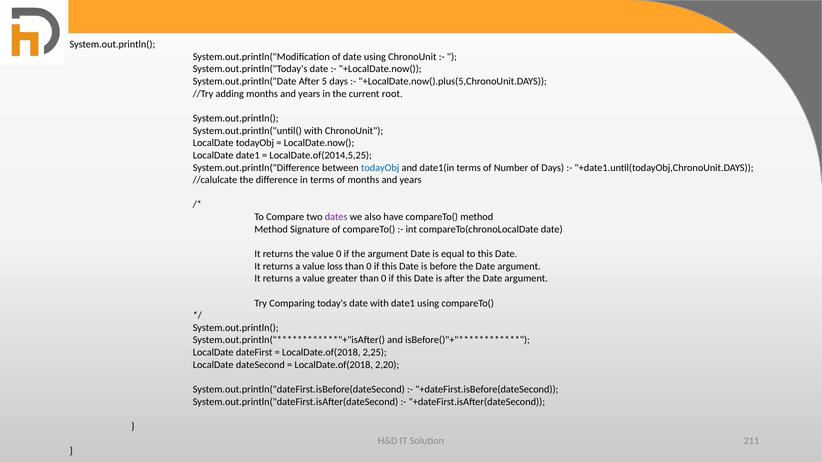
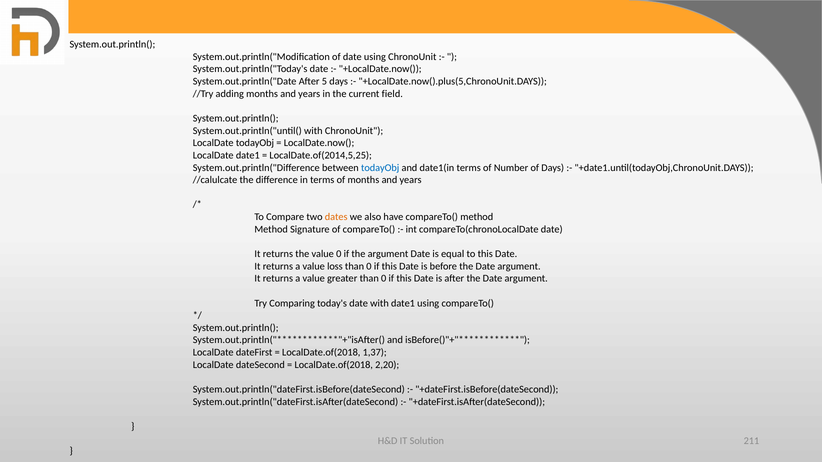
root: root -> field (392, 94)
dates colour: purple -> orange (336, 217)
2,25: 2,25 -> 1,37 (375, 353)
